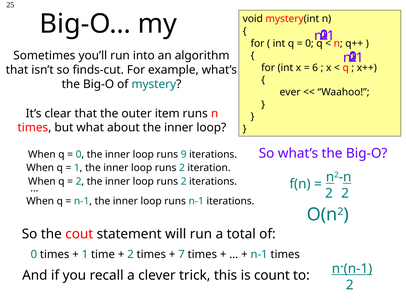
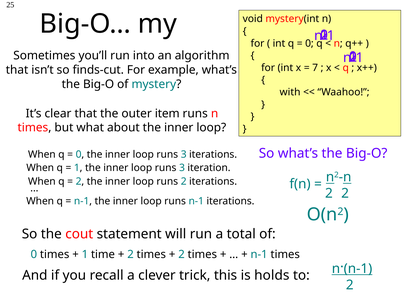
6: 6 -> 7 (315, 68)
ever: ever -> with (290, 92)
9: 9 -> 3 (184, 154)
2: 2 -> 3 (182, 168)
7: 7 -> 2 (182, 254)
count: count -> holds (272, 275)
